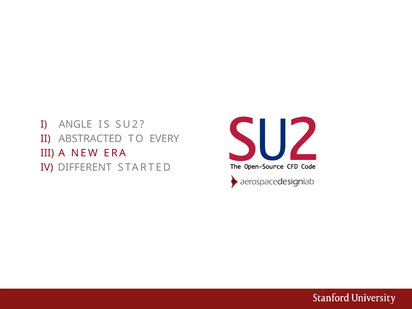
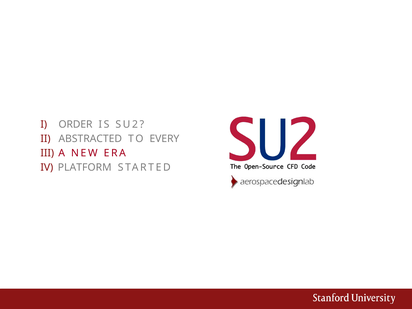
ANGLE: ANGLE -> ORDER (75, 124)
DIFFERENT: DIFFERENT -> PLATFORM (85, 168)
